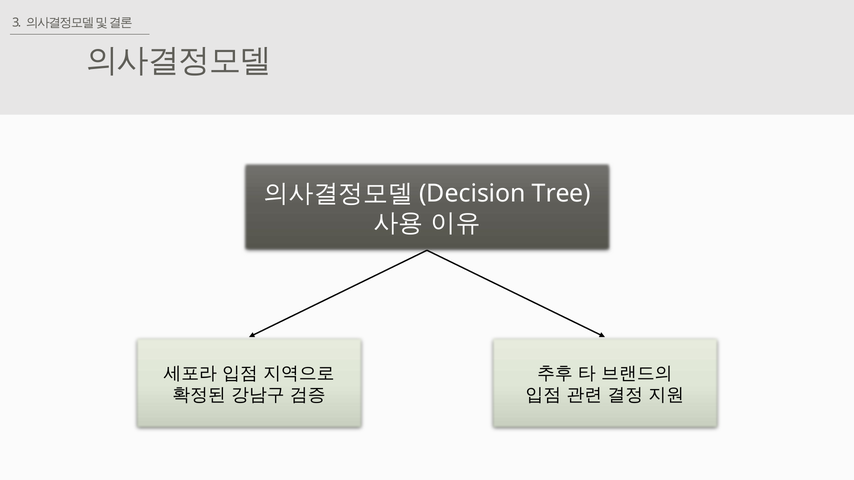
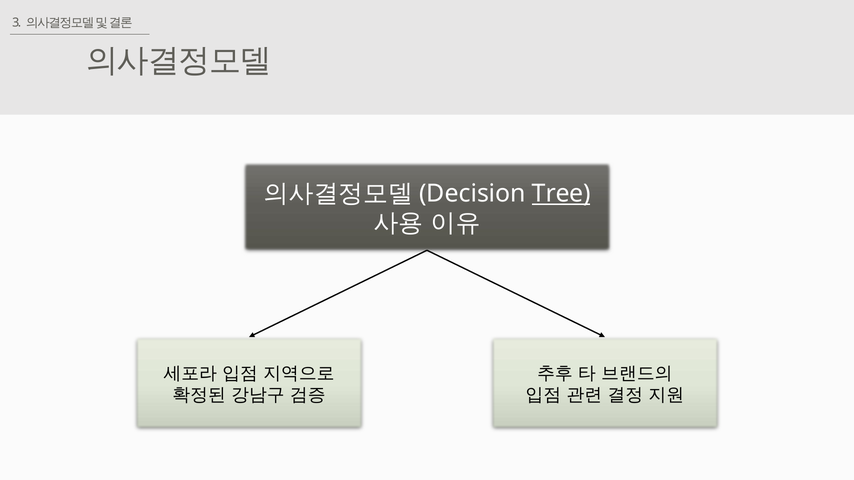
Tree underline: none -> present (561, 194)
